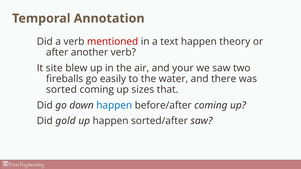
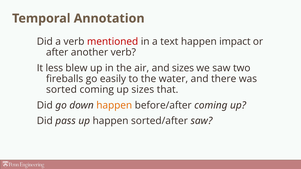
theory: theory -> impact (235, 42)
site: site -> less (54, 68)
and your: your -> sizes (183, 68)
happen colour: blue -> orange (114, 105)
gold: gold -> pass (66, 121)
